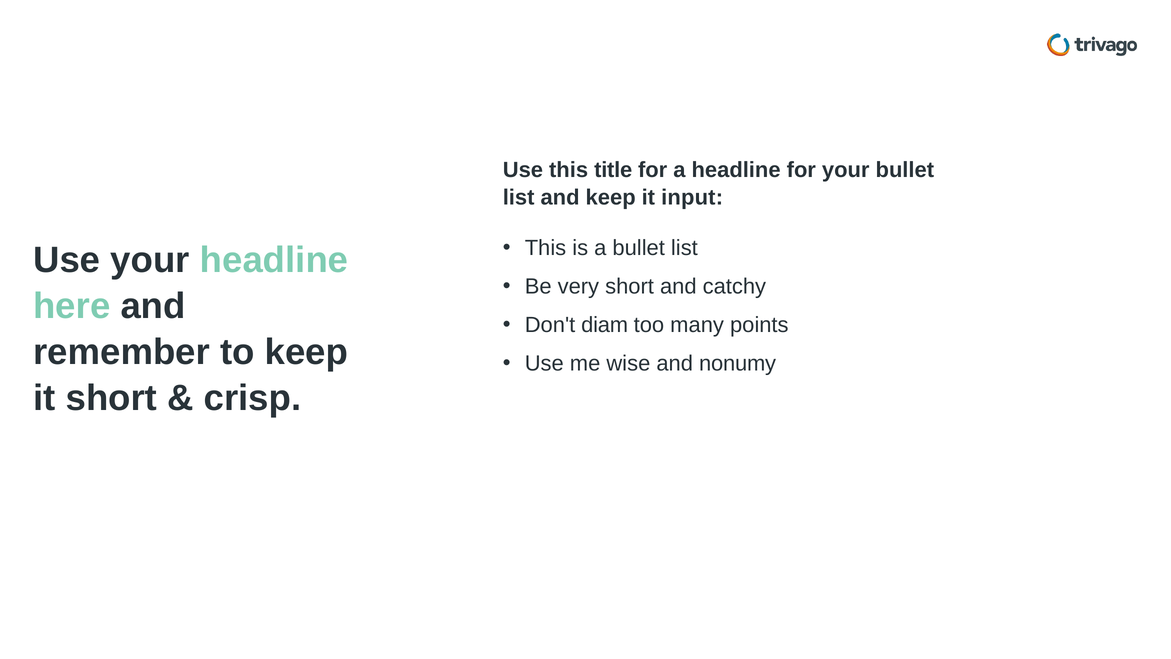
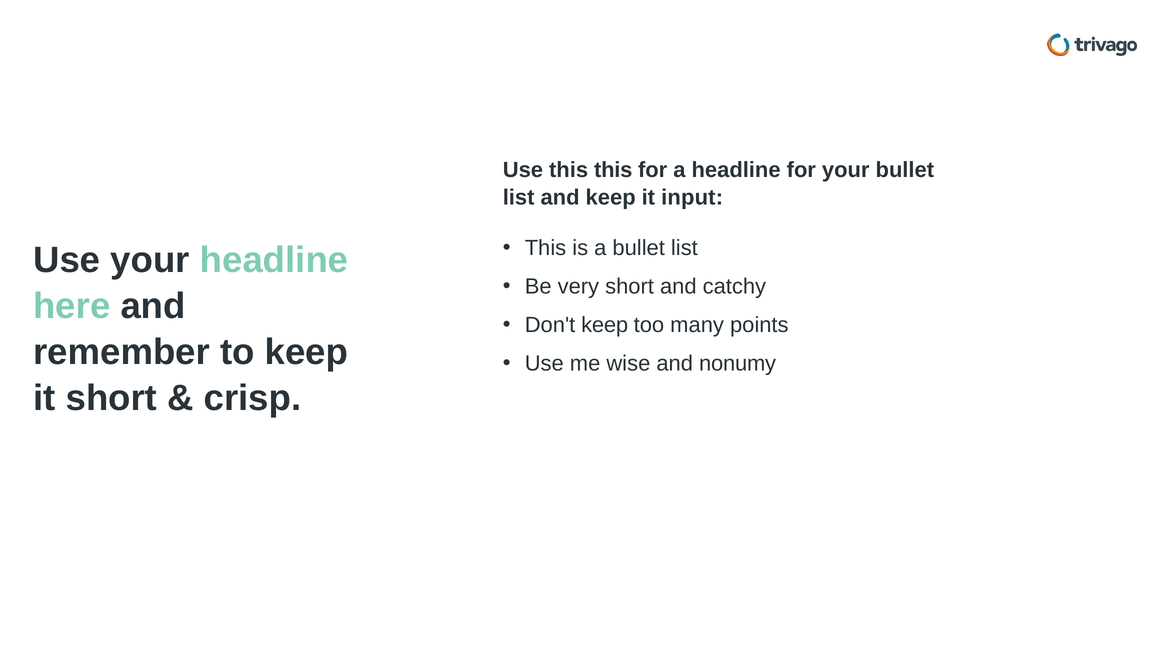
this title: title -> this (613, 170)
Don't diam: diam -> keep (605, 325)
